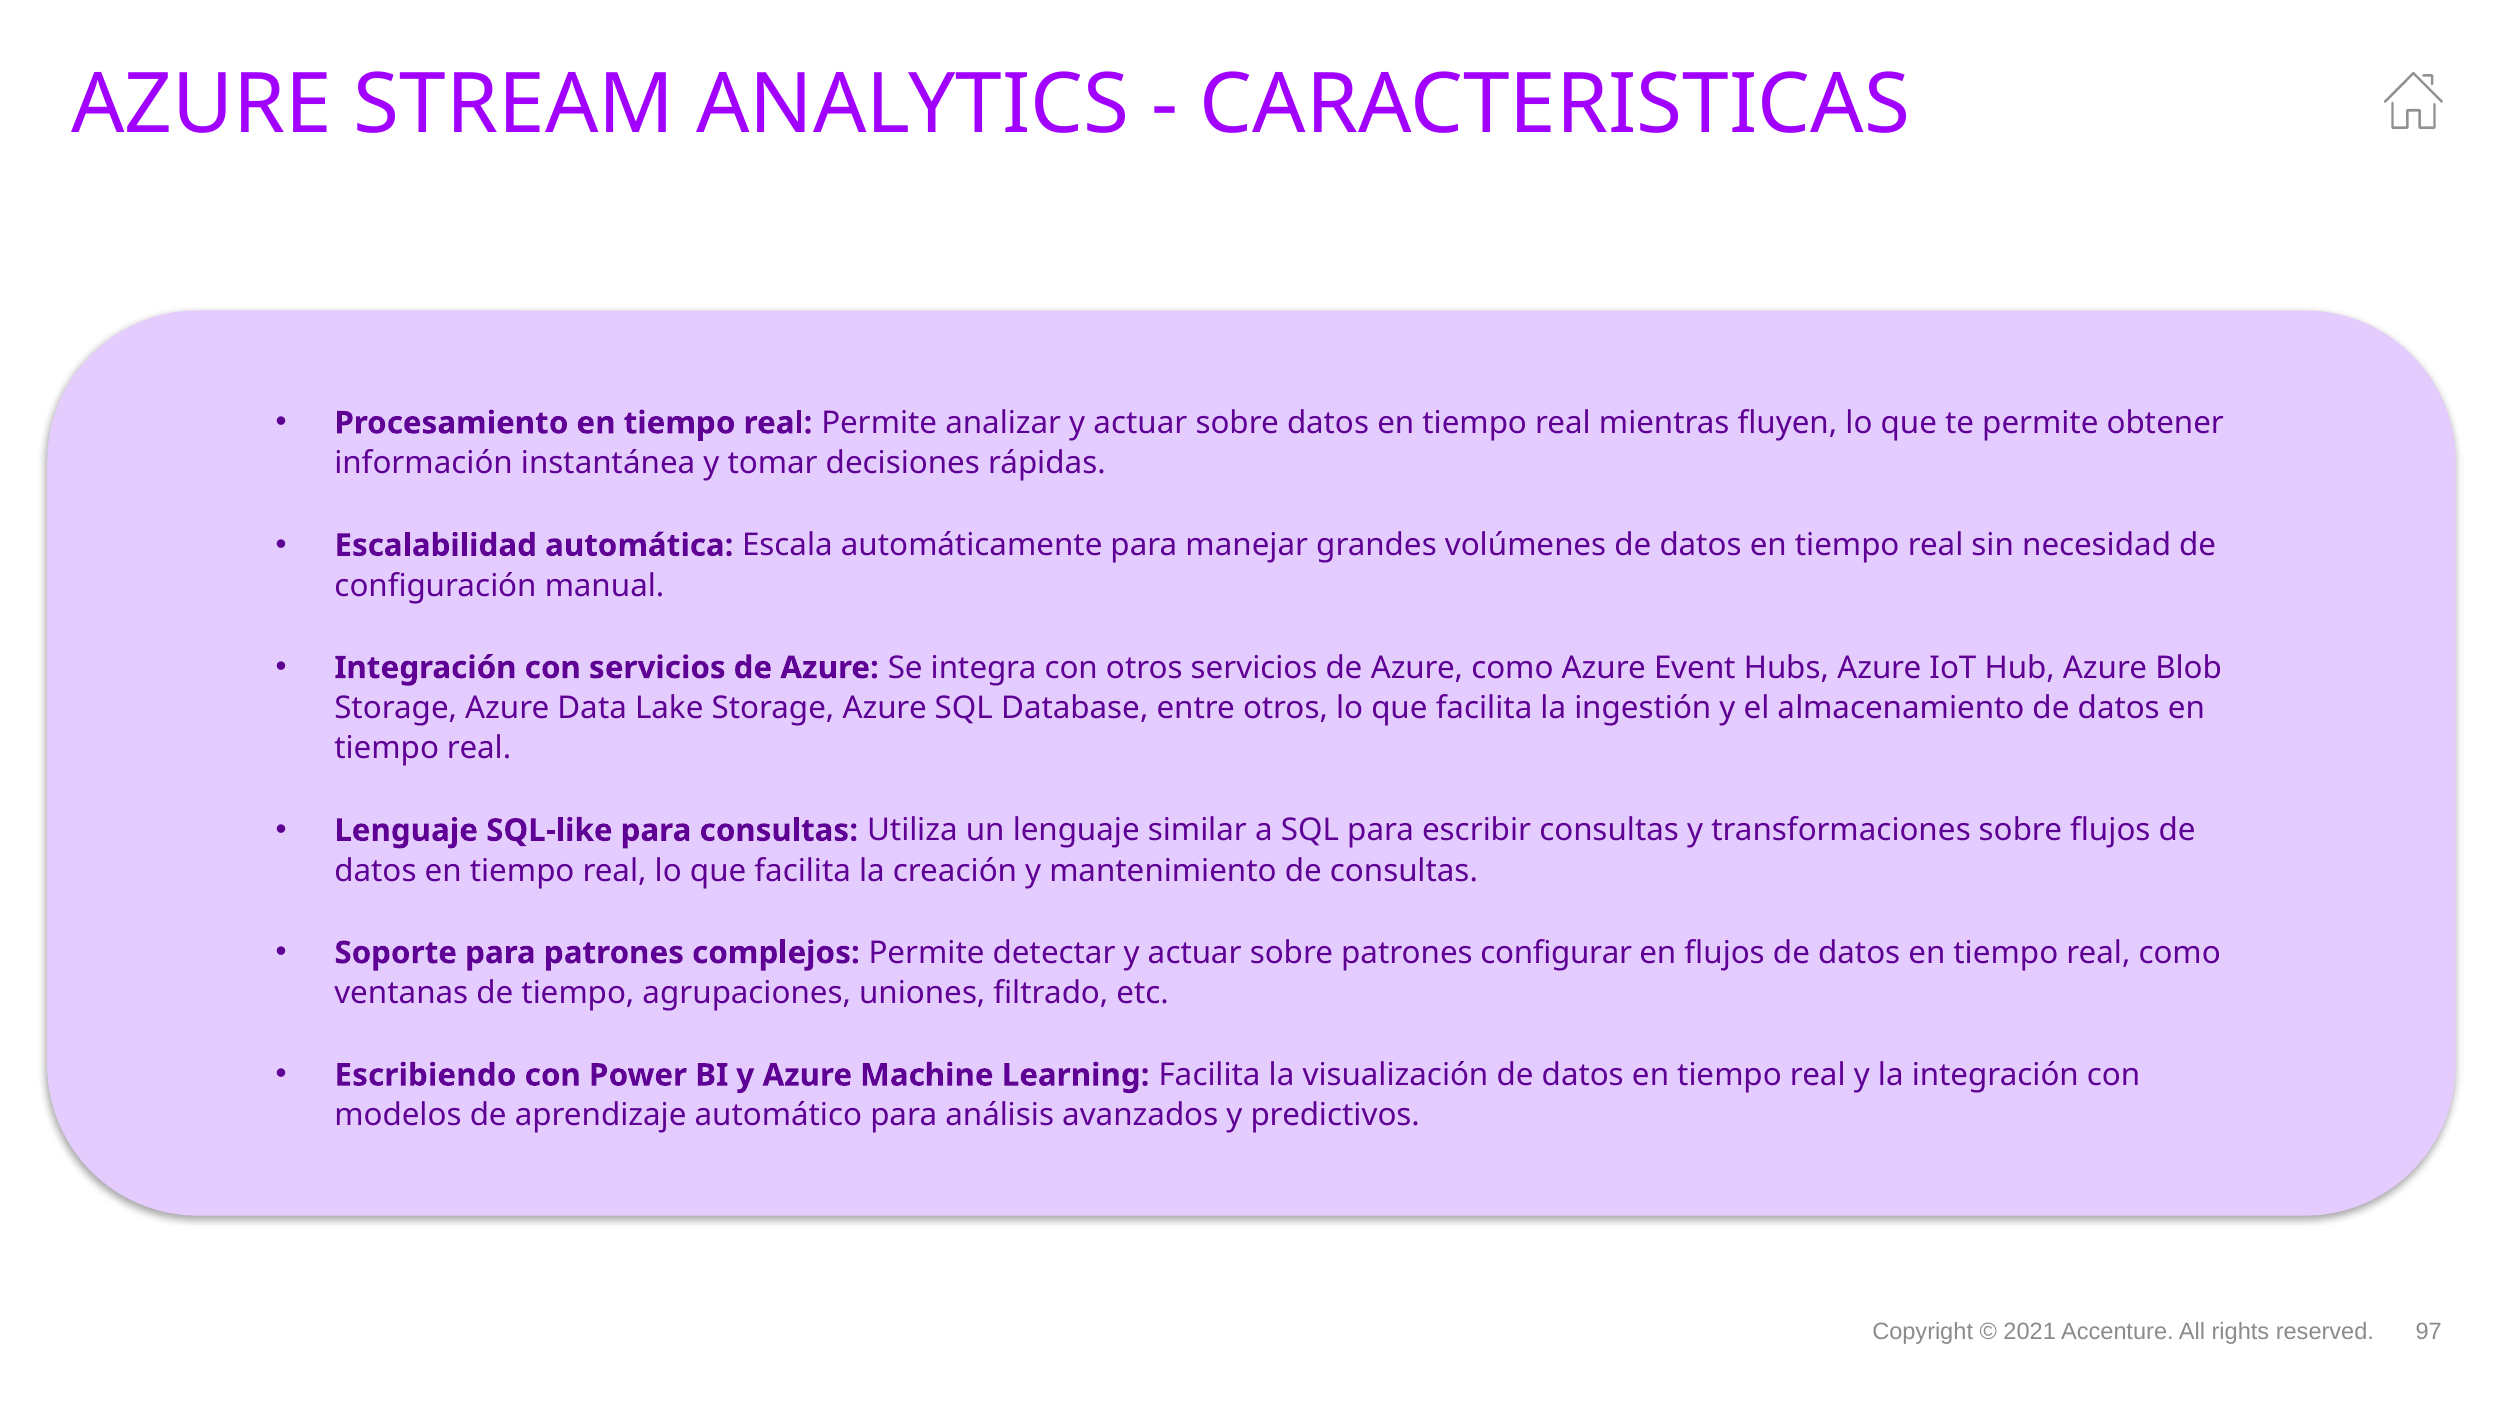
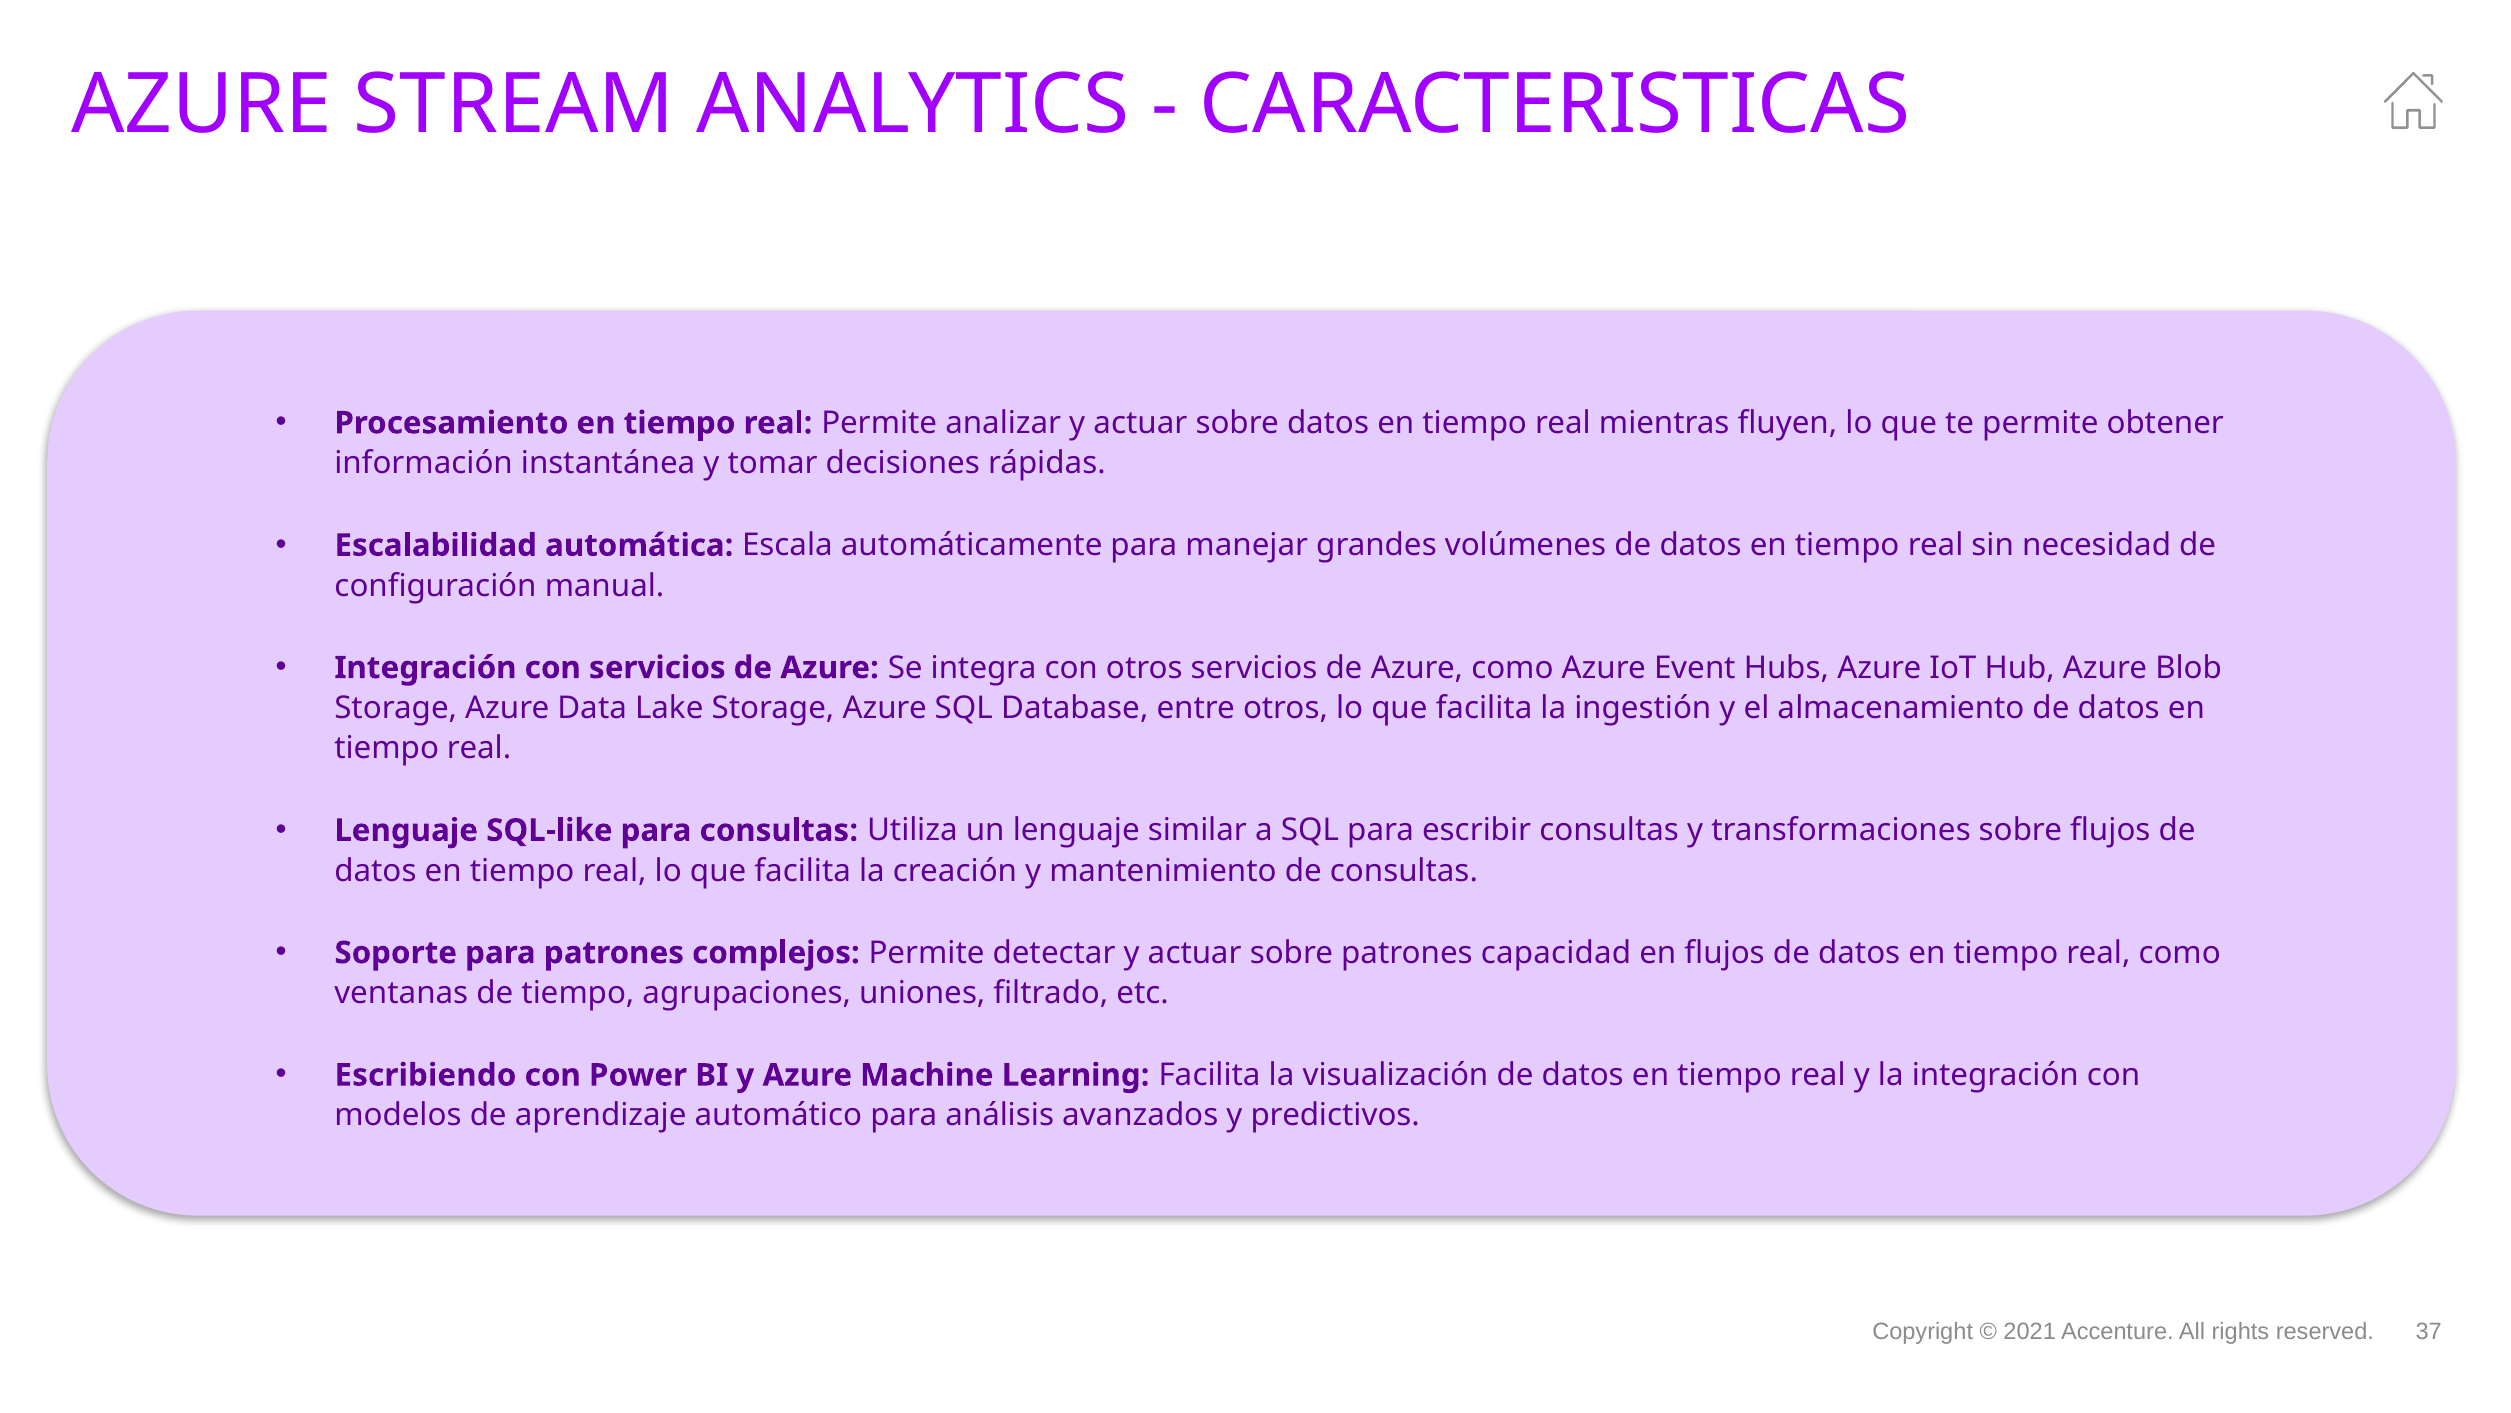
configurar: configurar -> capacidad (1556, 952)
97: 97 -> 37 (2429, 1331)
